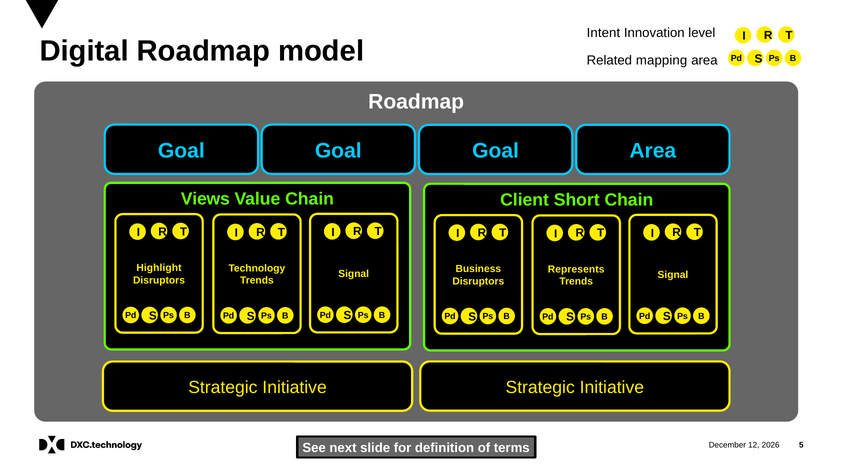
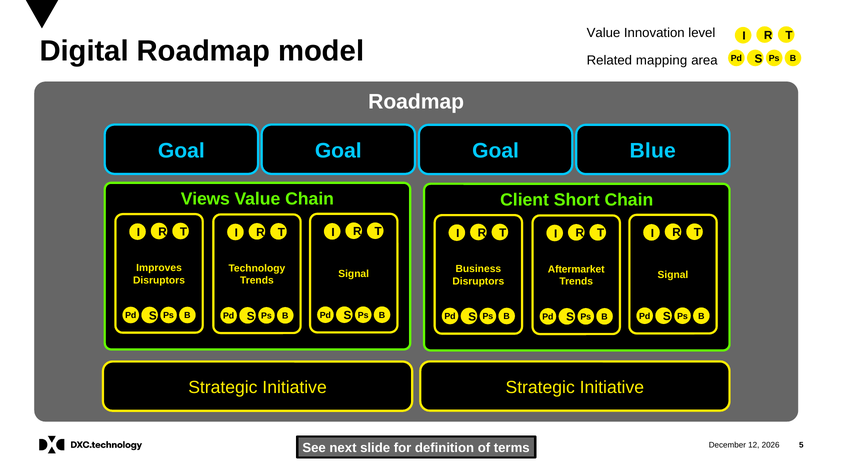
Intent: Intent -> Value (604, 33)
Goal Area: Area -> Blue (653, 151)
Highlight: Highlight -> Improves (159, 268)
Represents: Represents -> Aftermarket (576, 269)
